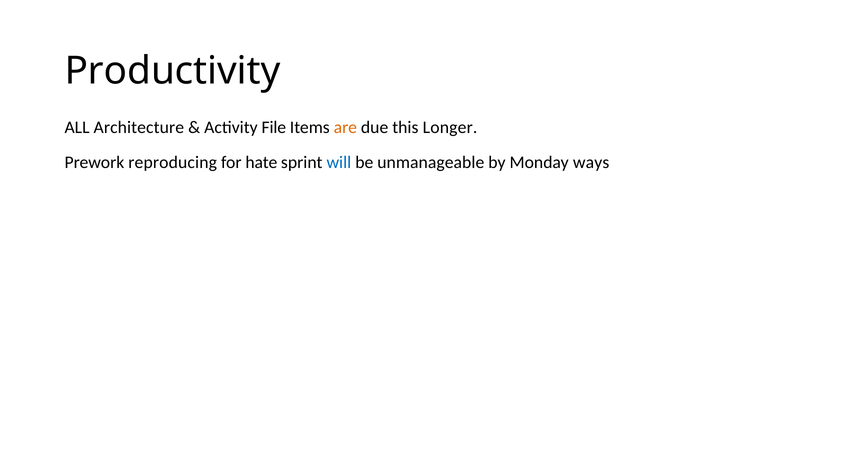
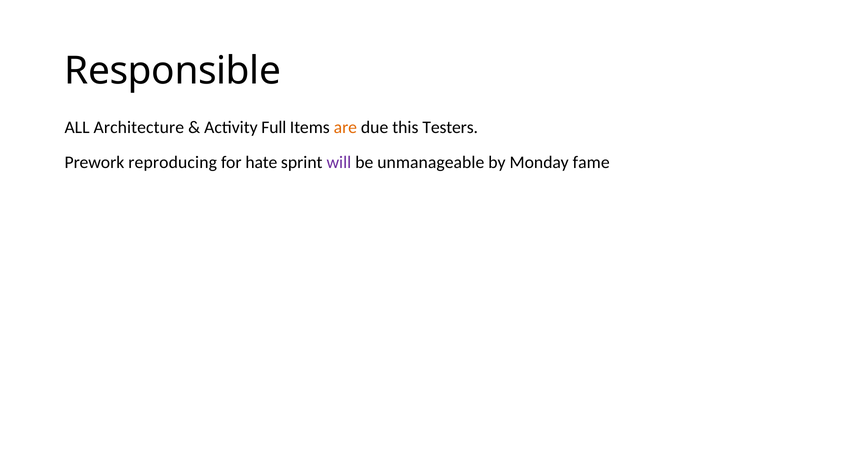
Productivity: Productivity -> Responsible (173, 71)
File: File -> Full (274, 128)
Longer: Longer -> Testers (450, 128)
will colour: blue -> purple (339, 163)
ways: ways -> fame (591, 163)
